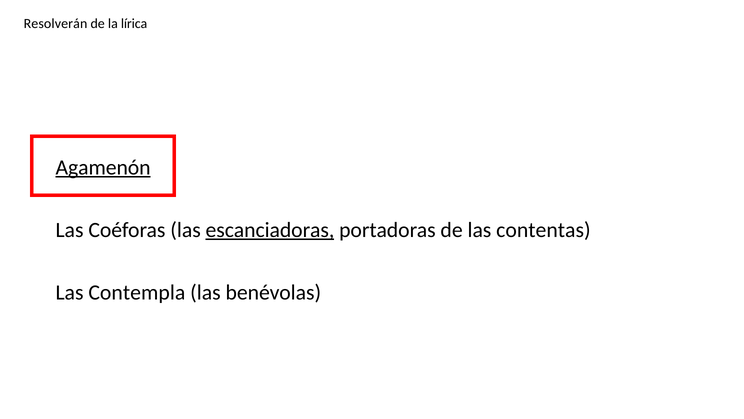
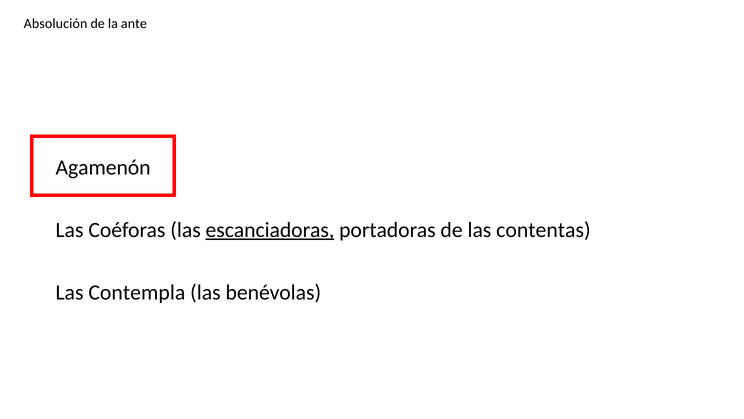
Resolverán: Resolverán -> Absolución (56, 23)
lírica: lírica -> ante (134, 23)
Agamenón underline: present -> none (103, 167)
